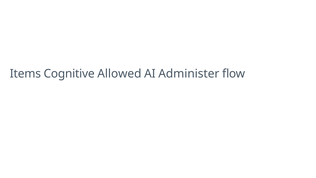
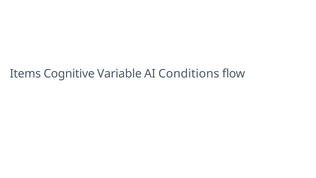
Allowed: Allowed -> Variable (119, 74)
Administer: Administer -> Conditions (189, 74)
